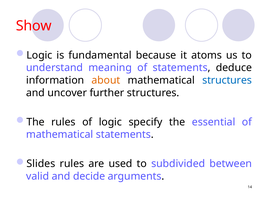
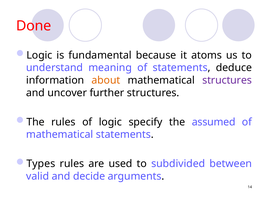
Show: Show -> Done (34, 26)
structures colour: blue -> purple (227, 80)
essential: essential -> assumed (214, 122)
Slides: Slides -> Types (41, 164)
